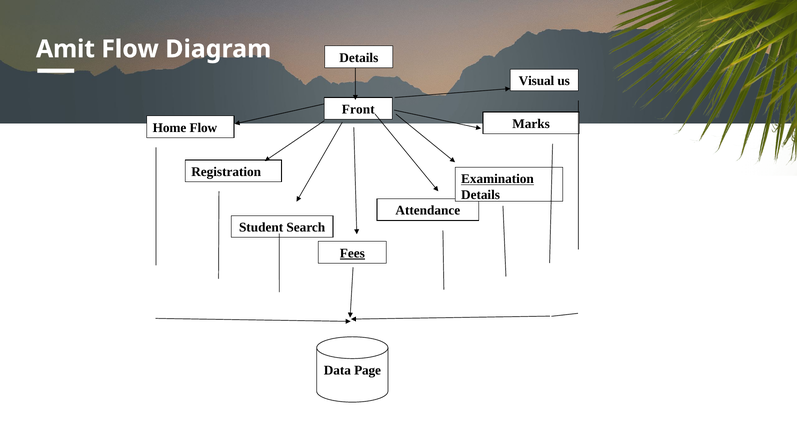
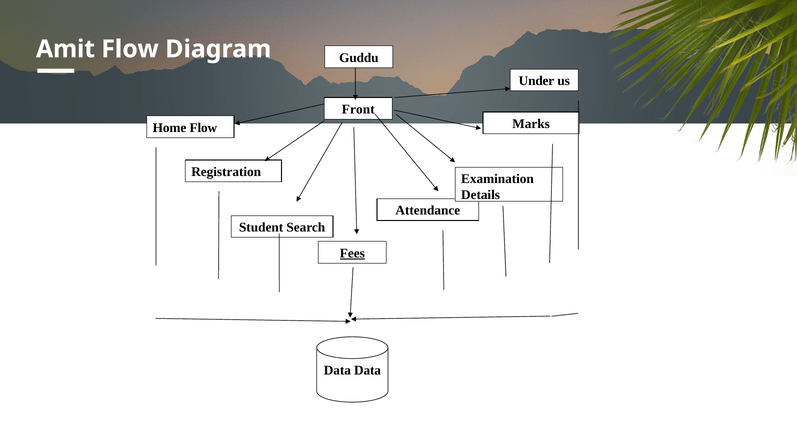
Diagram Details: Details -> Guddu (359, 58)
Visual: Visual -> Under (536, 81)
Examination underline: present -> none (497, 179)
Data Page: Page -> Data (368, 371)
